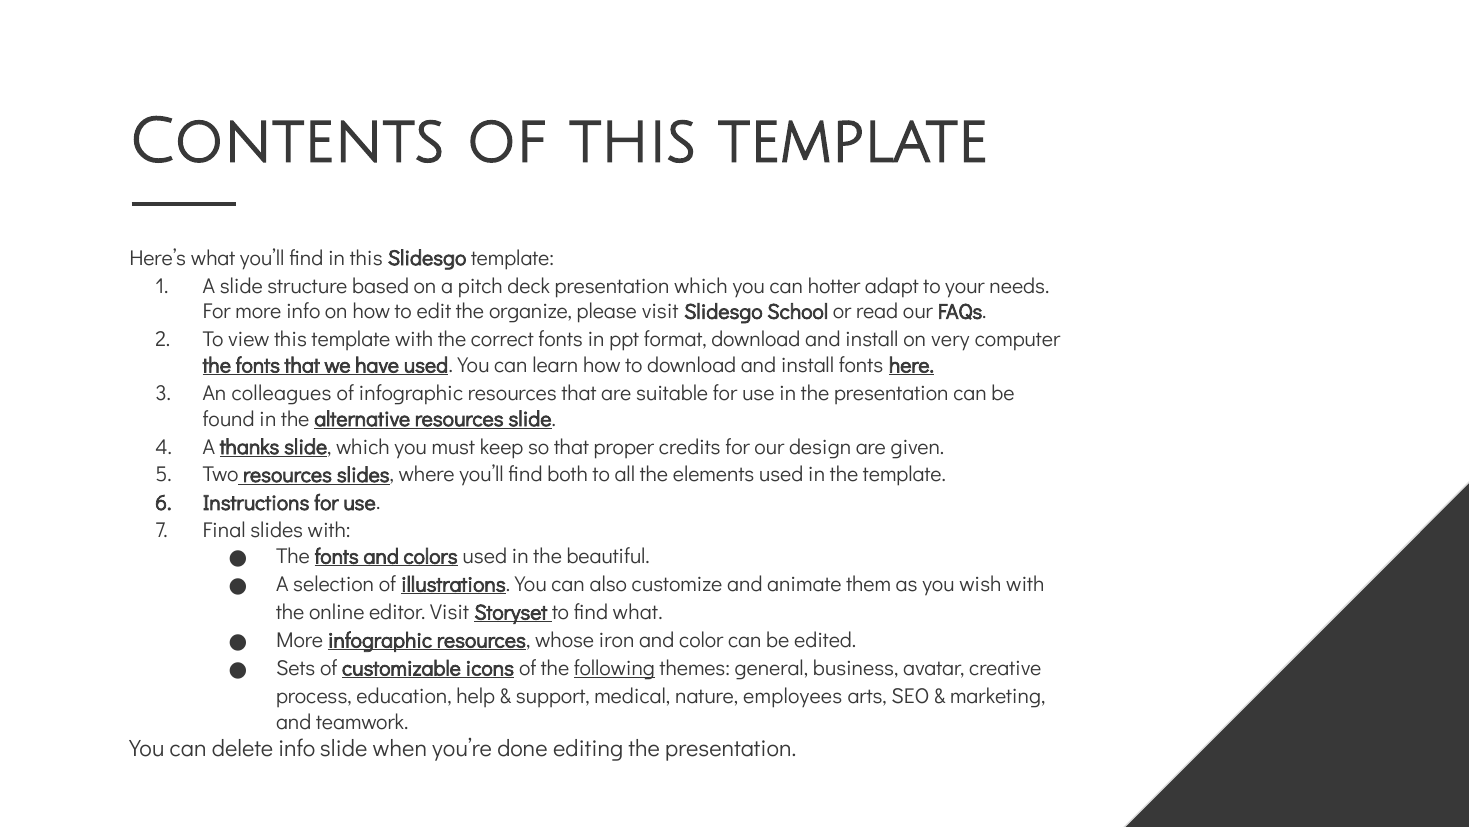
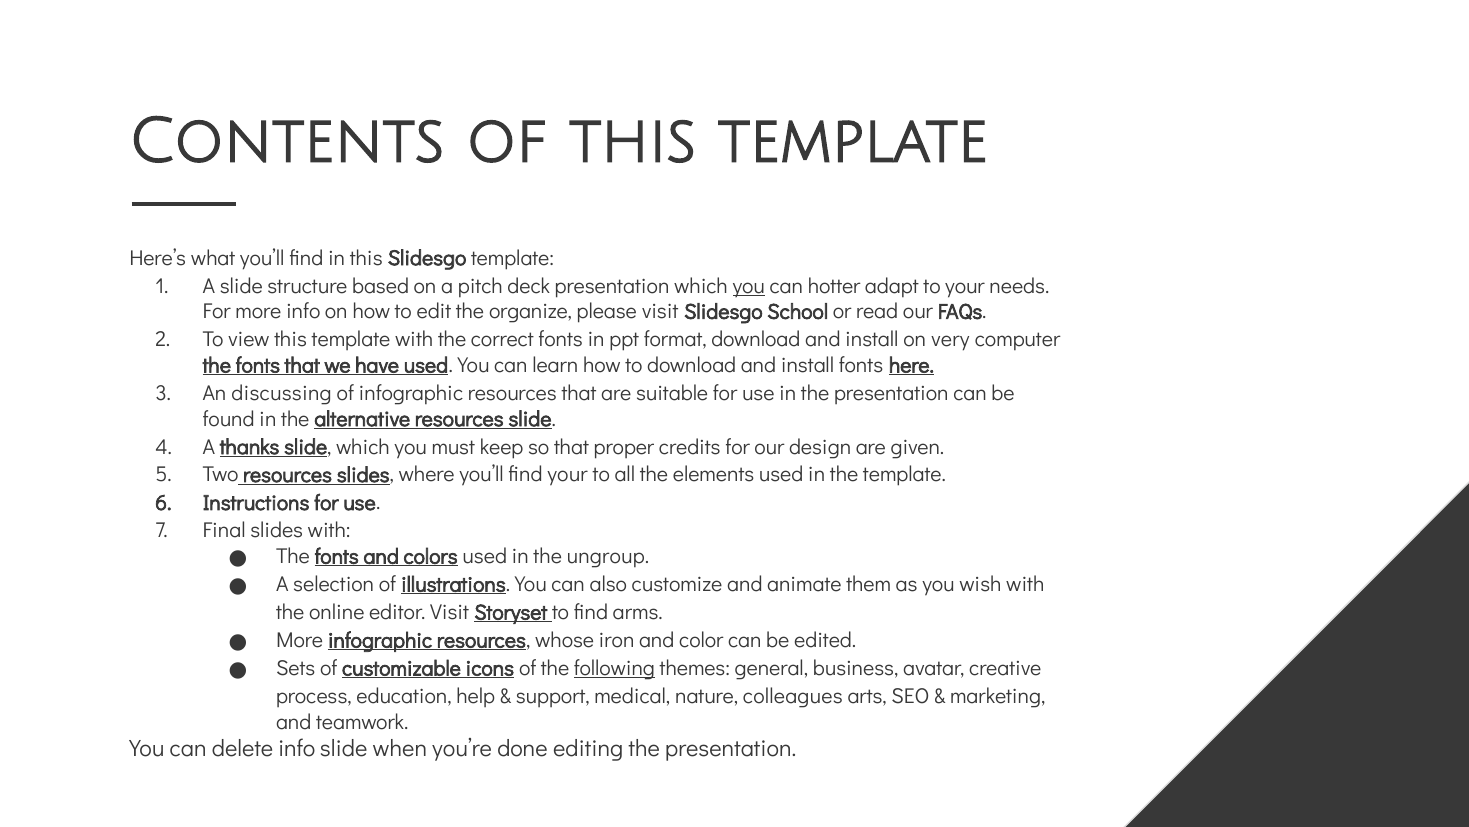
you underline: none -> present (749, 286)
colleagues: colleagues -> discussing (282, 393)
find both: both -> your (568, 475)
beautiful: beautiful -> ungroup (608, 556)
find what: what -> arms (638, 612)
employees: employees -> colleagues (793, 696)
